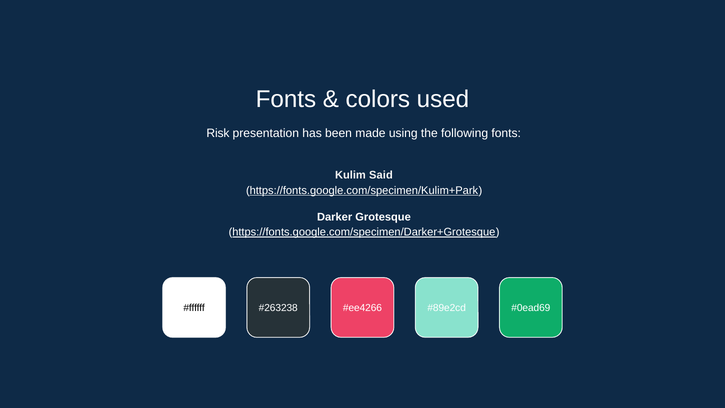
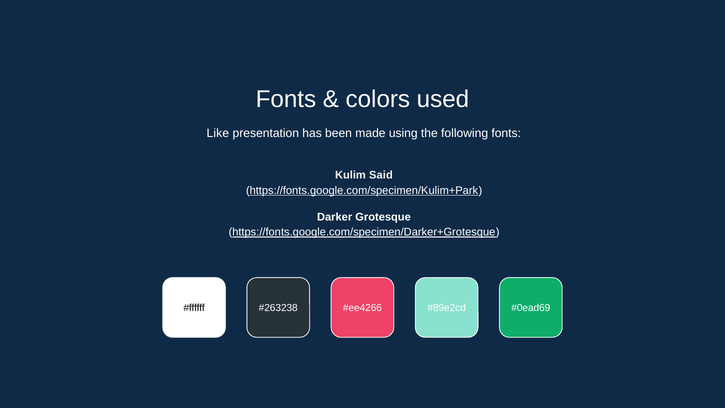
Risk: Risk -> Like (218, 133)
